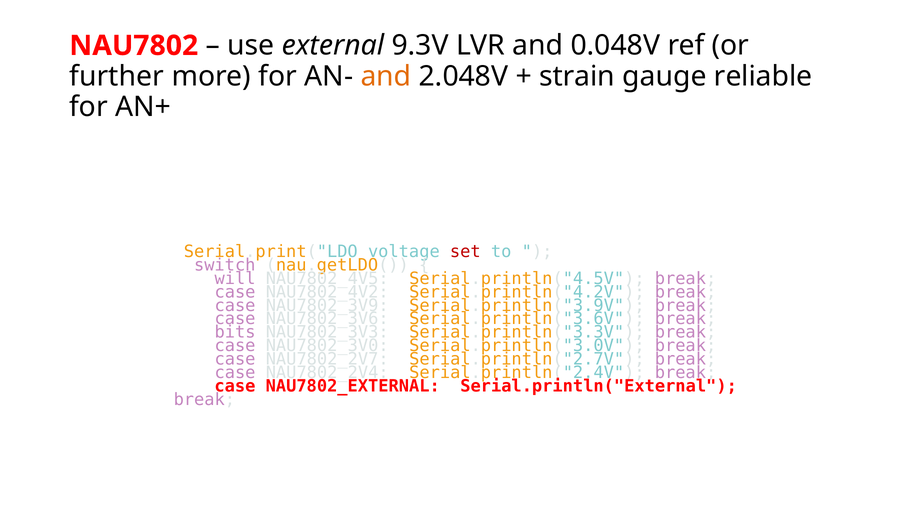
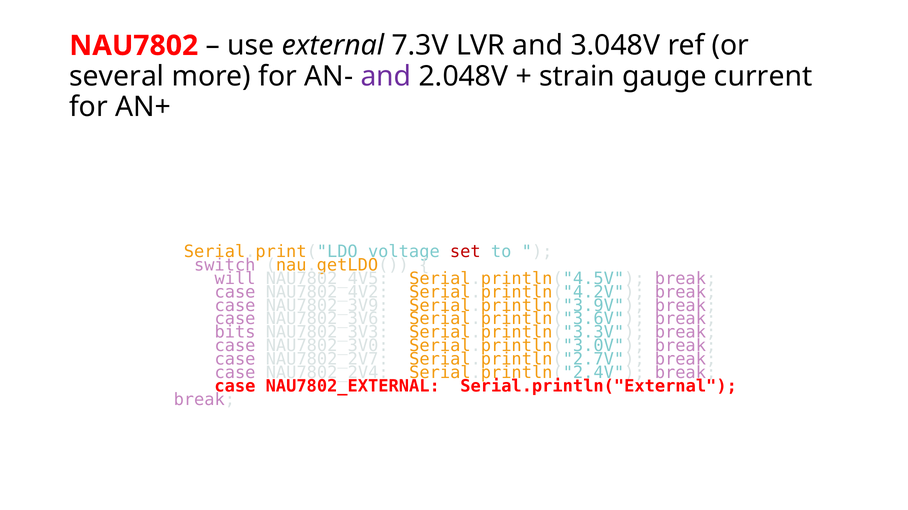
9.3V: 9.3V -> 7.3V (420, 46)
0.048V: 0.048V -> 3.048V (615, 46)
further: further -> several (117, 76)
and colour: orange -> purple (386, 76)
reliable: reliable -> current (763, 76)
